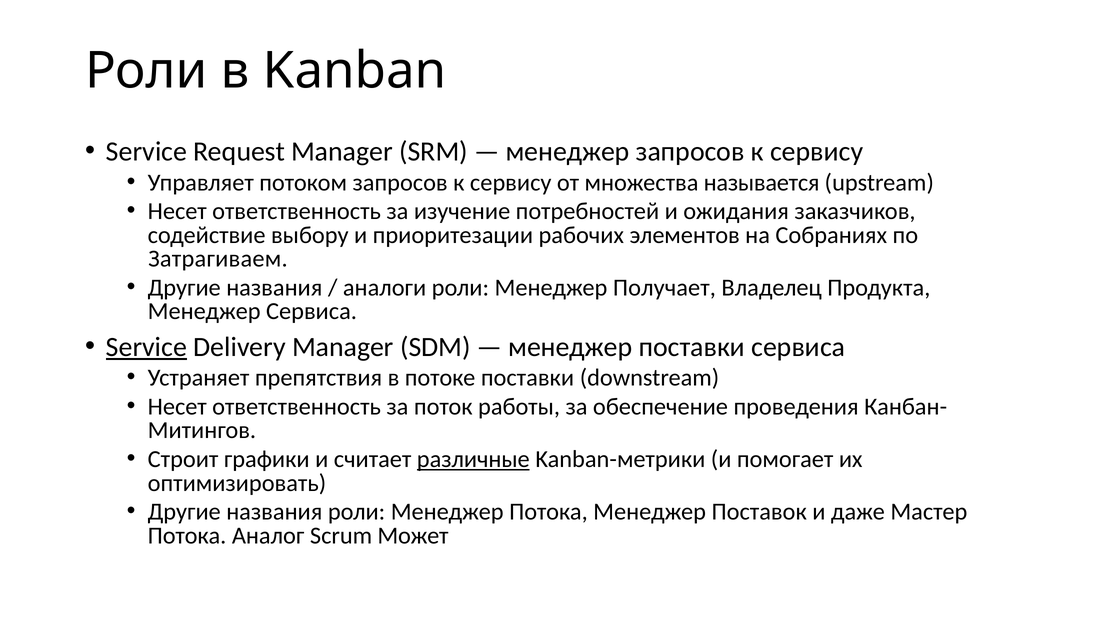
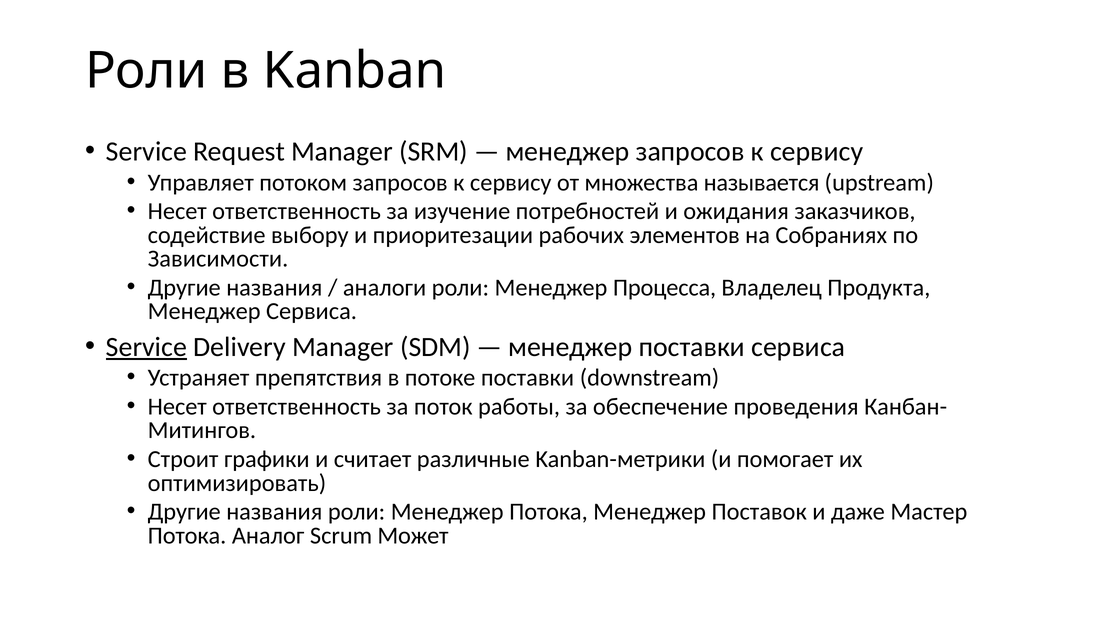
Затрагиваем: Затрагиваем -> Зависимости (218, 259)
Получает: Получает -> Процесса (665, 288)
различные underline: present -> none (473, 459)
